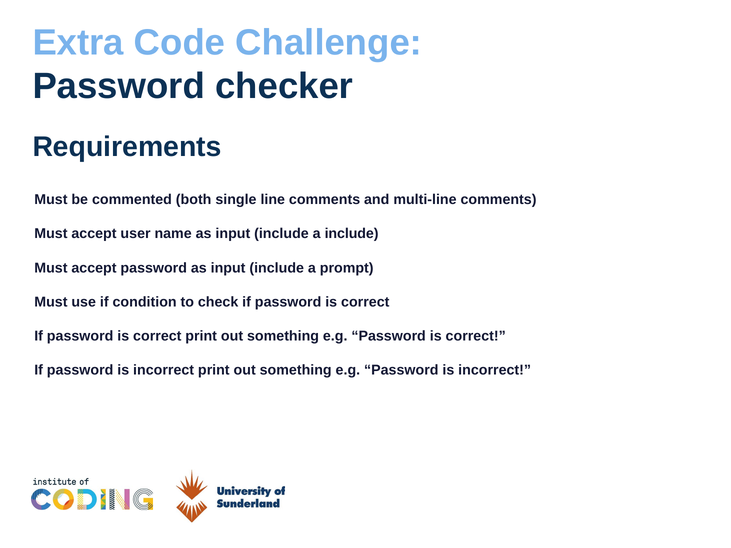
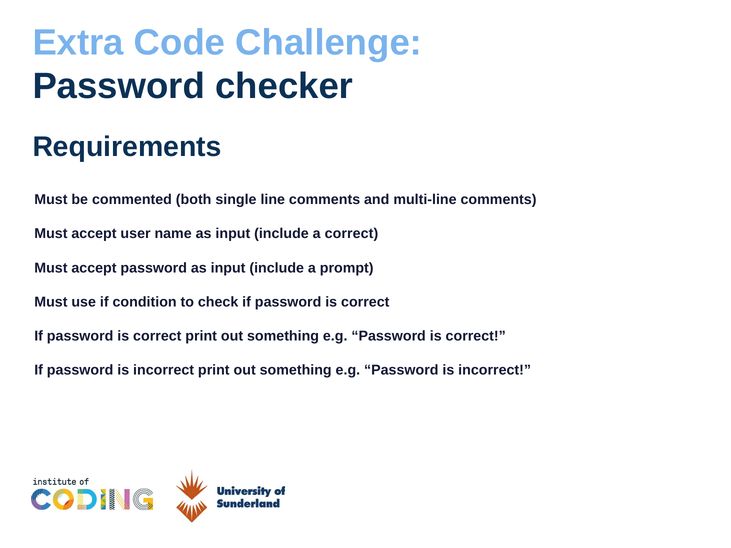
a include: include -> correct (351, 234)
